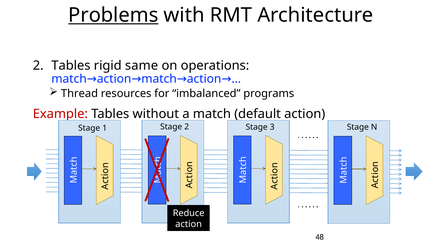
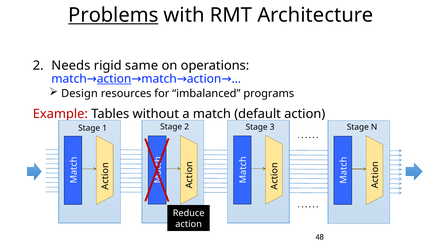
2 Tables: Tables -> Needs (71, 66)
action underline: none -> present (114, 79)
Thread: Thread -> Design (79, 94)
